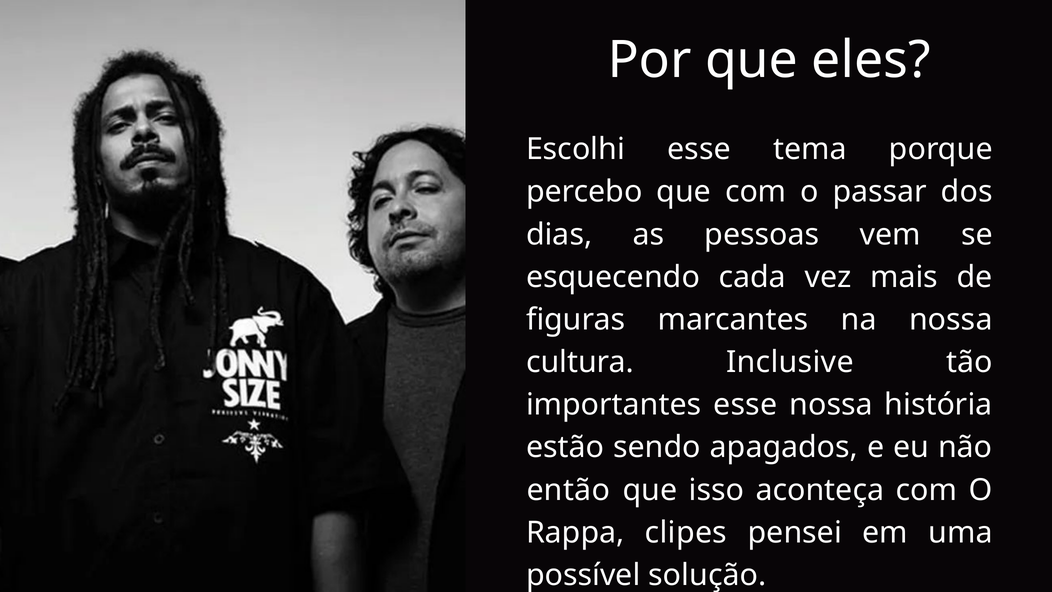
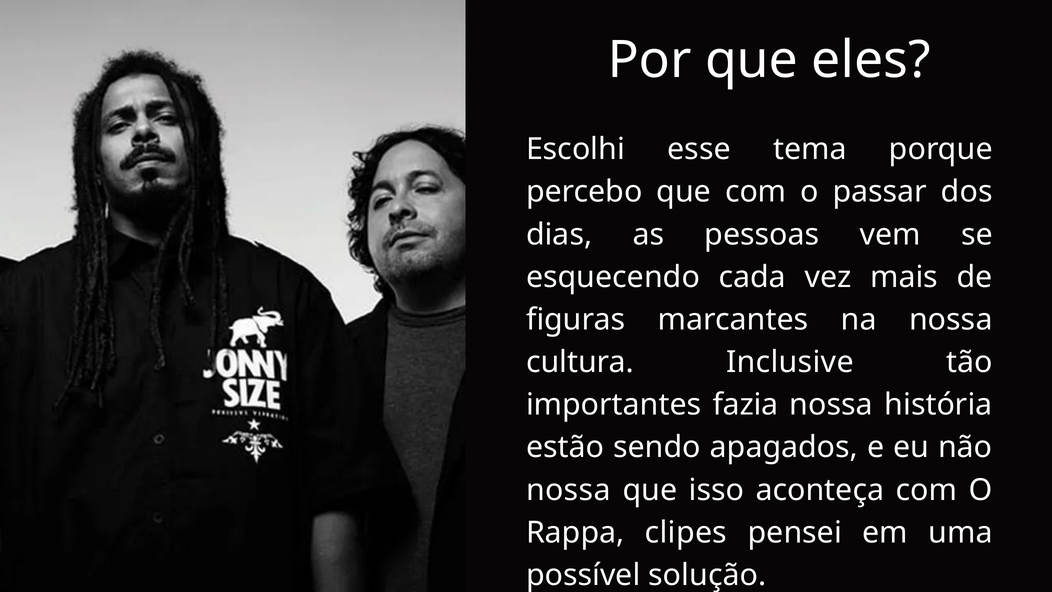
importantes esse: esse -> fazia (746, 405)
então: então -> nossa (568, 490)
